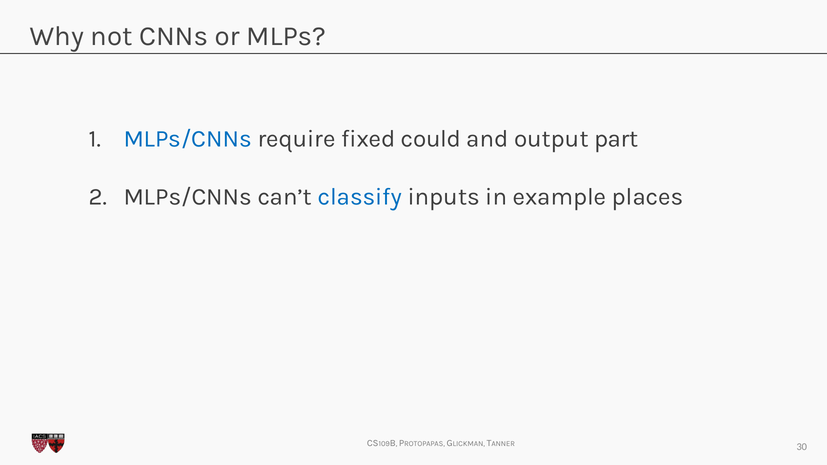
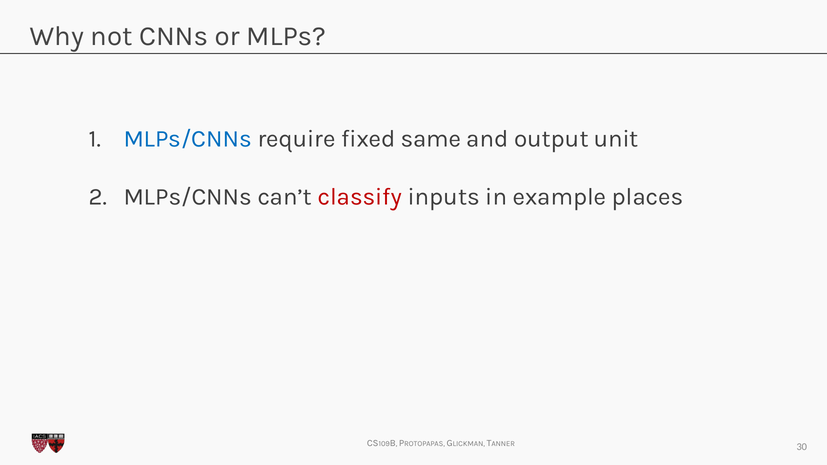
could: could -> same (431, 139)
part: part -> unit (616, 139)
classify colour: blue -> red (360, 197)
